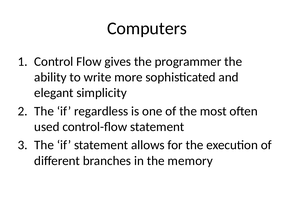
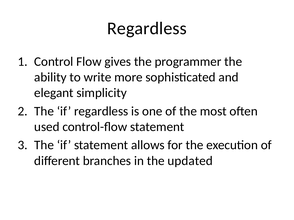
Computers: Computers -> Regardless (147, 28)
memory: memory -> updated (190, 161)
